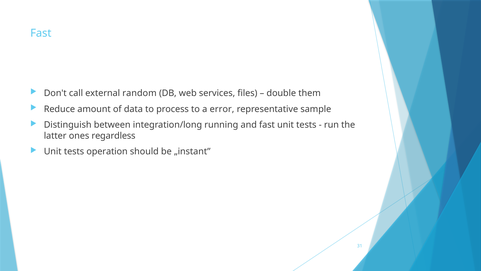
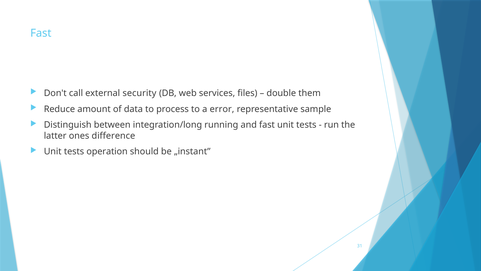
random: random -> security (139, 93)
regardless: regardless -> difference (113, 136)
